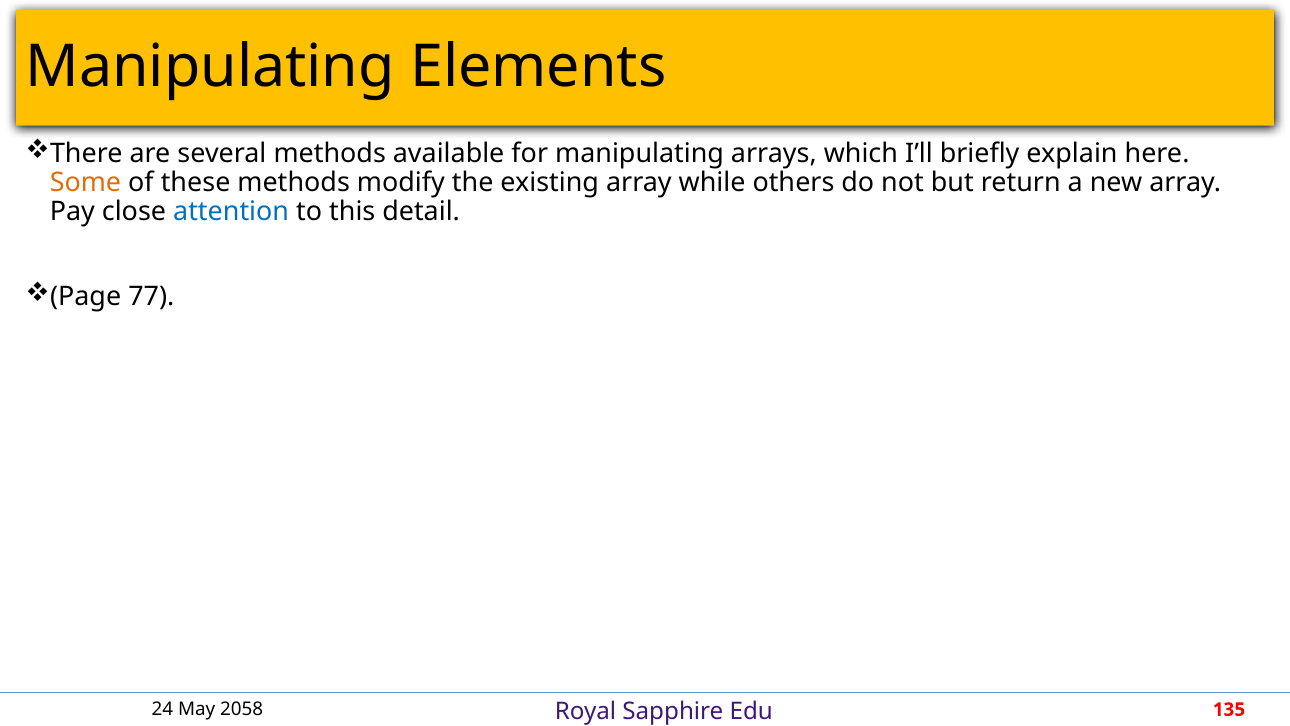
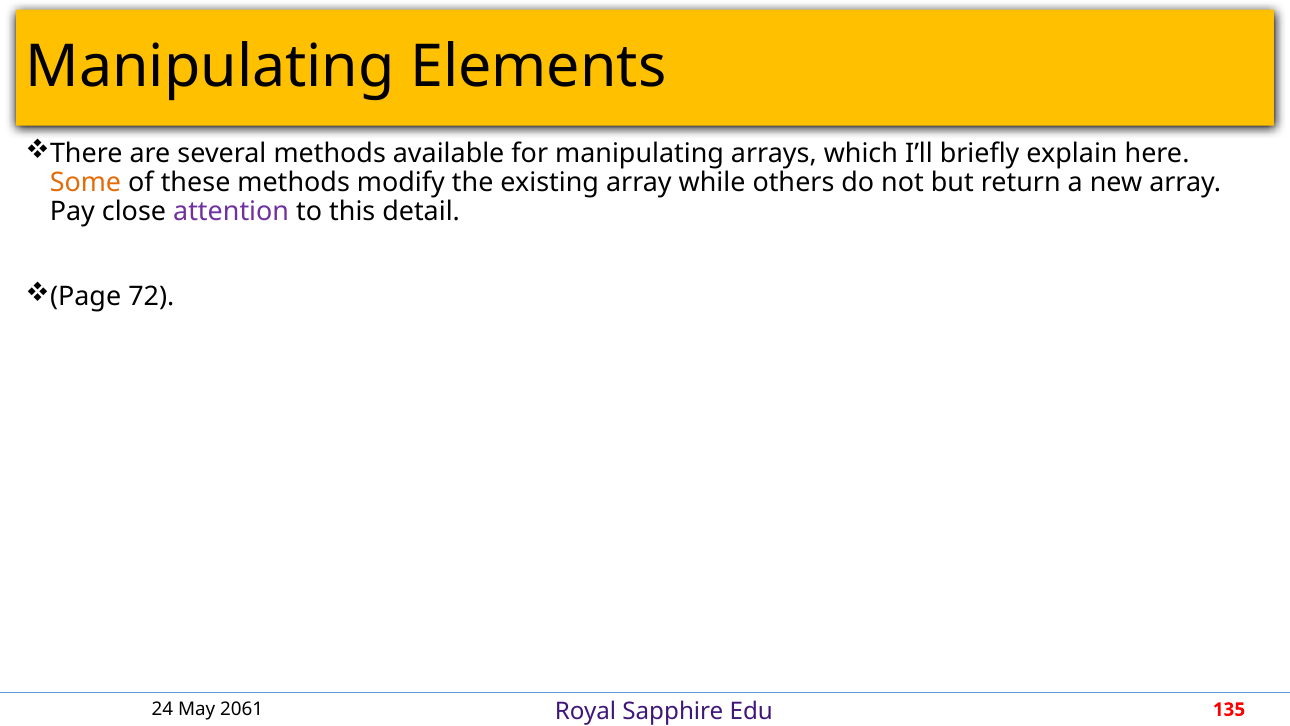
attention colour: blue -> purple (231, 211)
77: 77 -> 72 (151, 296)
2058: 2058 -> 2061 (242, 709)
